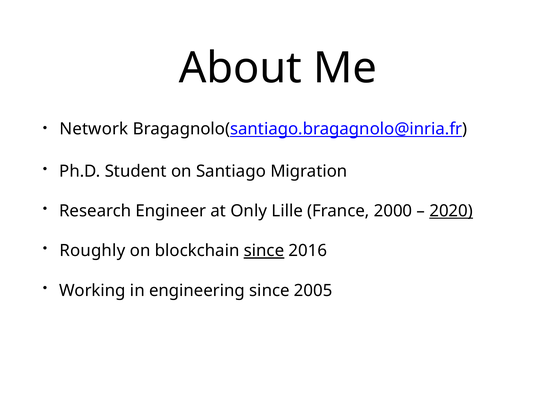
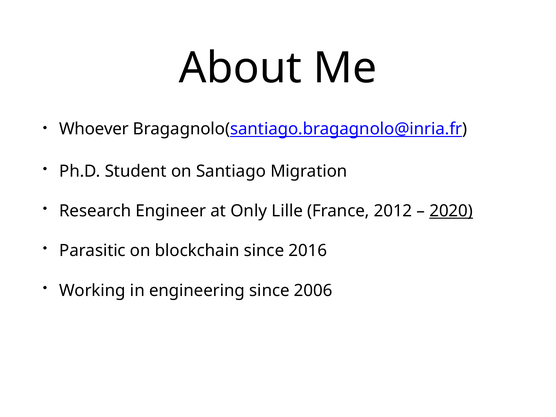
Network: Network -> Whoever (94, 129)
2000: 2000 -> 2012 (393, 211)
Roughly: Roughly -> Parasitic (92, 251)
since underline: present -> none (264, 251)
2005: 2005 -> 2006 (313, 290)
